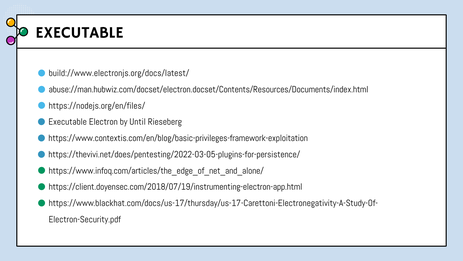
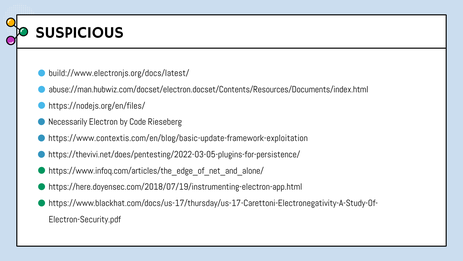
EXECUTABLE: EXECUTABLE -> SUSPICIOUS (80, 32)
Executable: Executable -> Necessarily (68, 122)
Until: Until -> Code (138, 122)
https://www.contextis.com/en/blog/basic-privileges-framework-exploitation: https://www.contextis.com/en/blog/basic-privileges-framework-exploitation -> https://www.contextis.com/en/blog/basic-update-framework-exploitation (178, 138)
https://client.doyensec.com/2018/07/19/instrumenting-electron-app.html: https://client.doyensec.com/2018/07/19/instrumenting-electron-app.html -> https://here.doyensec.com/2018/07/19/instrumenting-electron-app.html (175, 187)
